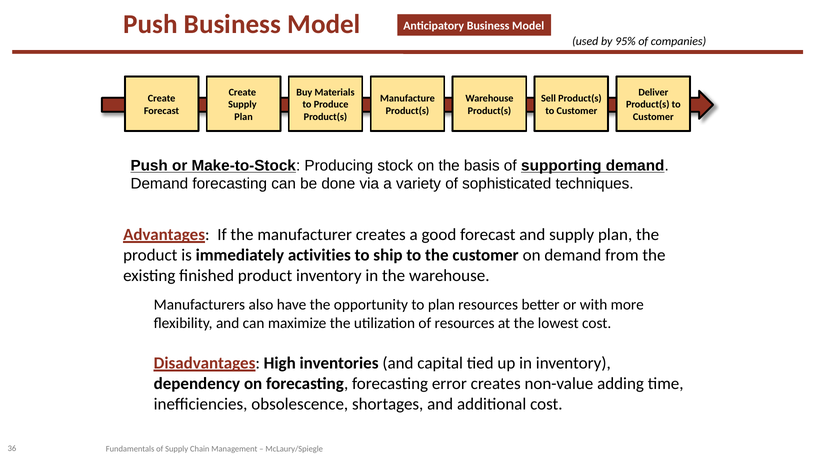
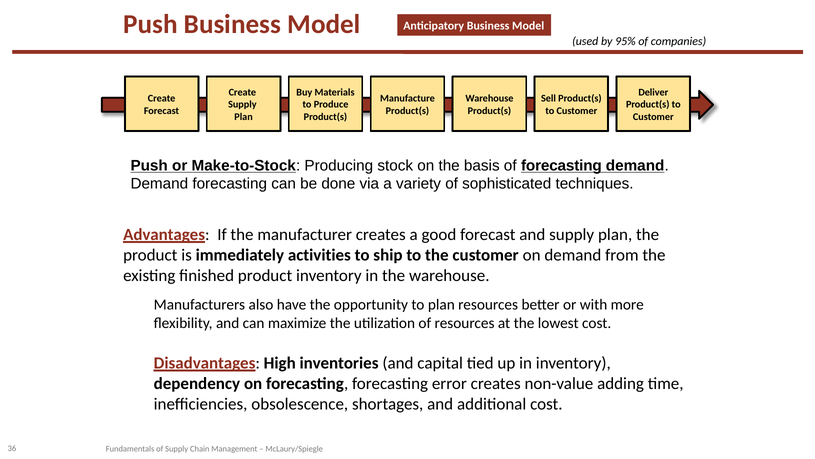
of supporting: supporting -> forecasting (561, 165)
